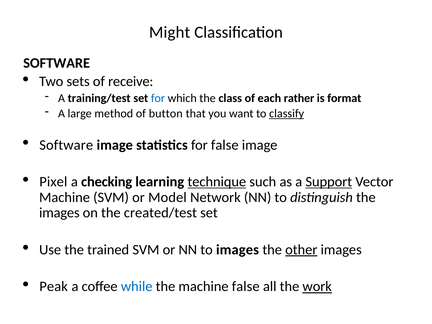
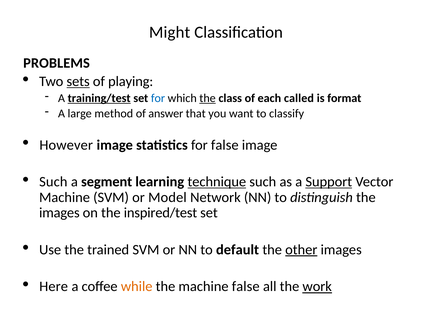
SOFTWARE: SOFTWARE -> PROBLEMS (57, 63)
sets underline: none -> present (78, 81)
receive: receive -> playing (131, 81)
training/test underline: none -> present (99, 98)
the underline: none -> present (208, 98)
rather: rather -> called (299, 98)
button: button -> answer (166, 113)
classify underline: present -> none (287, 113)
Software: Software -> However (66, 145)
Pixel: Pixel -> Such (53, 182)
checking: checking -> segment (107, 182)
created/test: created/test -> inspired/test (161, 213)
to images: images -> default (238, 250)
Peak: Peak -> Here (54, 287)
while colour: blue -> orange (137, 287)
